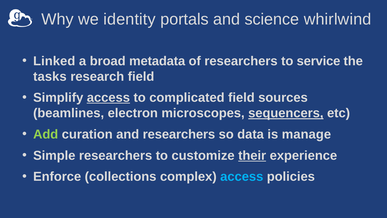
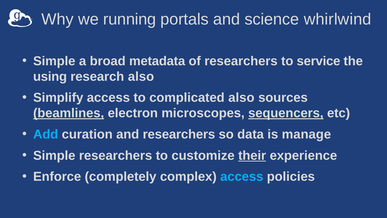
identity: identity -> running (130, 19)
Linked: Linked -> Simple (54, 61)
tasks: tasks -> using (50, 76)
research field: field -> also (141, 76)
access underline: present -> none (108, 98)
complicated field: field -> also (241, 98)
beamlines underline: none -> present (69, 113)
Add colour: light green -> light blue (46, 134)
collections: collections -> completely (121, 176)
